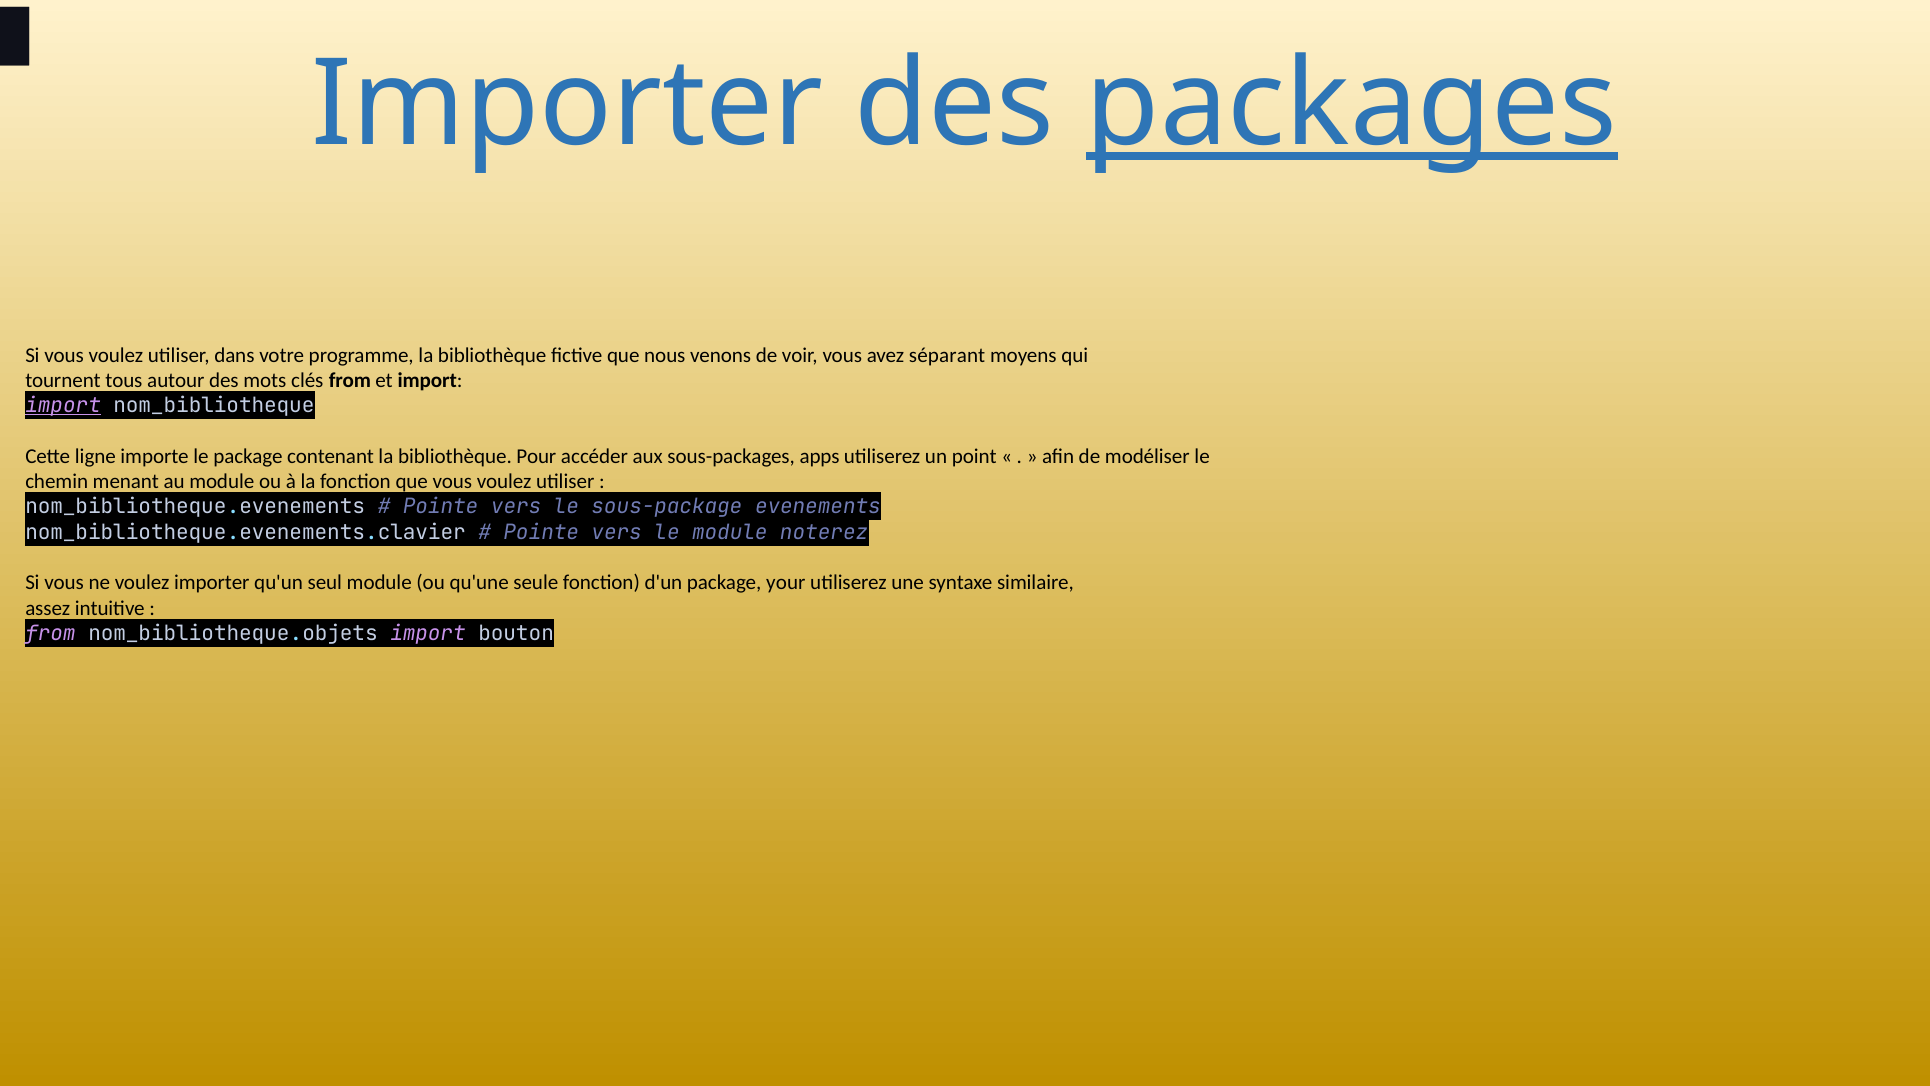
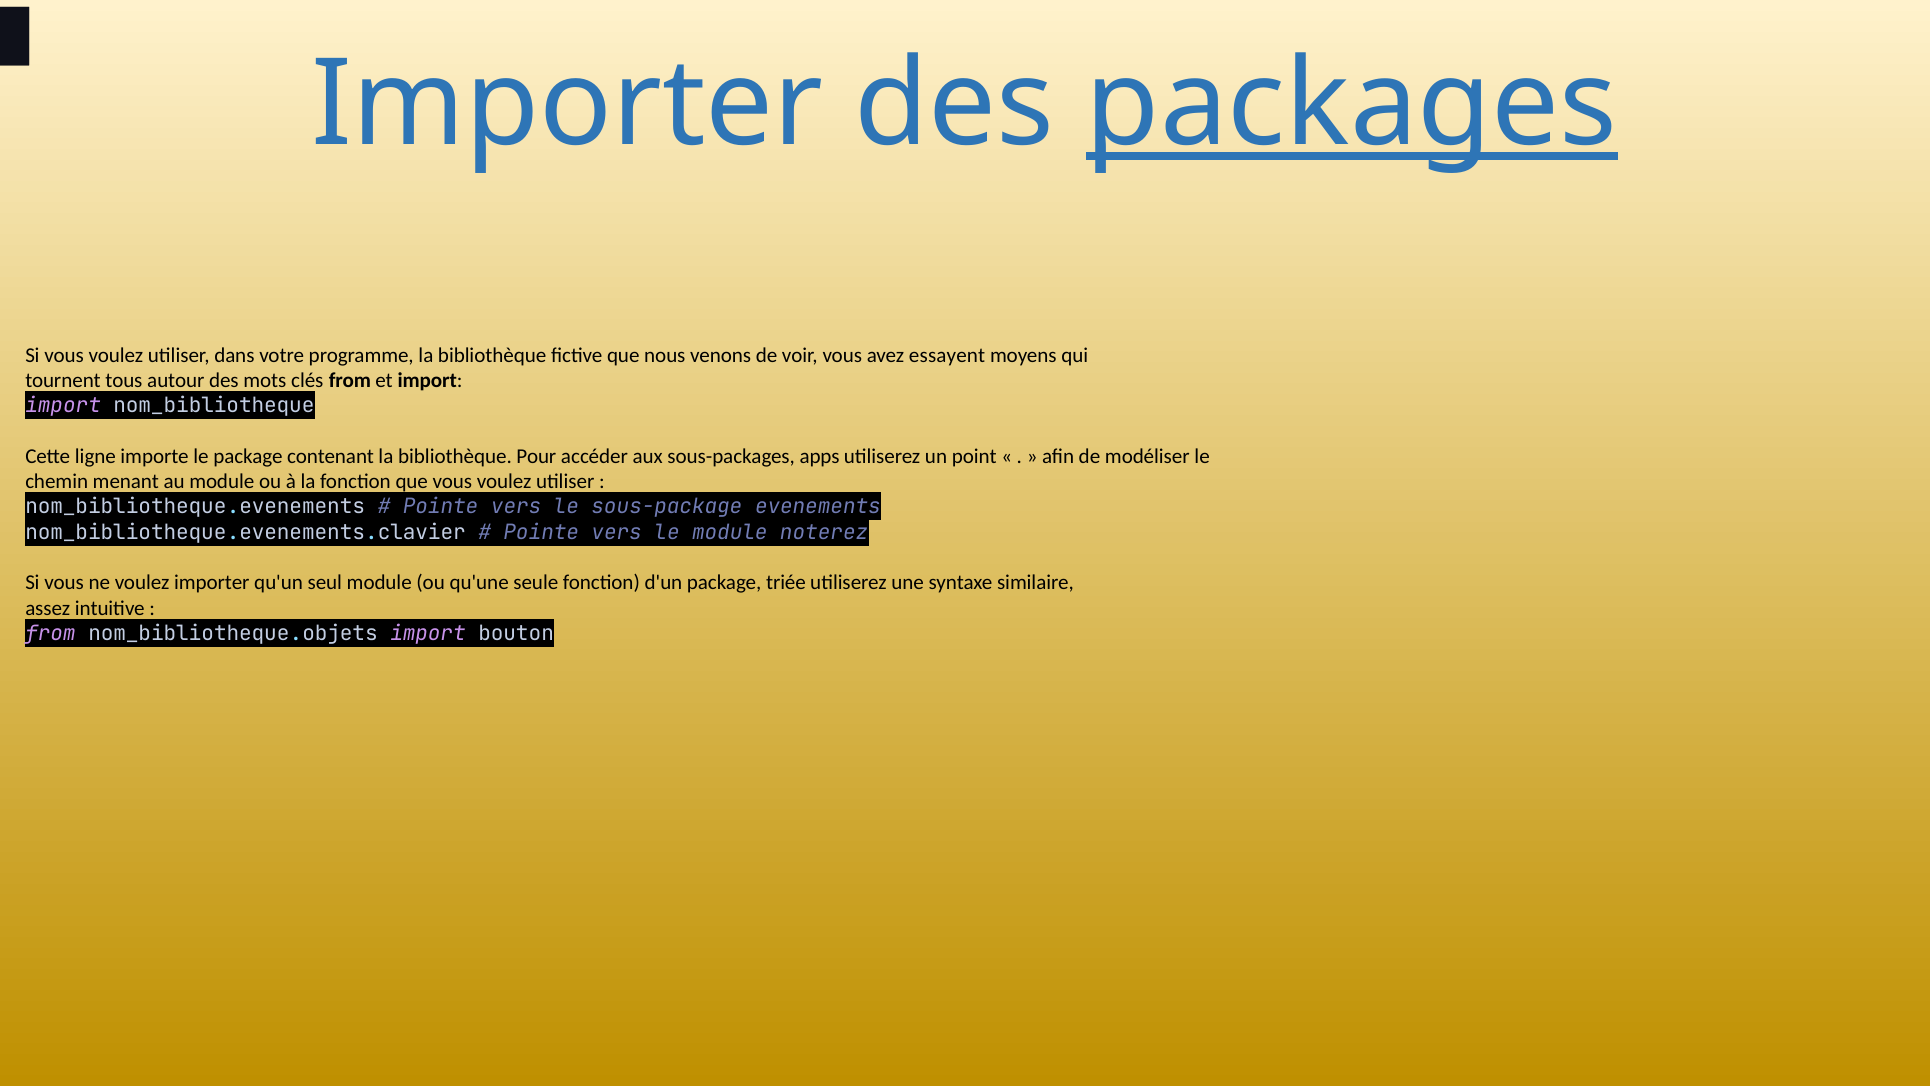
séparant: séparant -> essayent (947, 355)
import underline: present -> none (63, 406)
your: your -> triée (786, 583)
